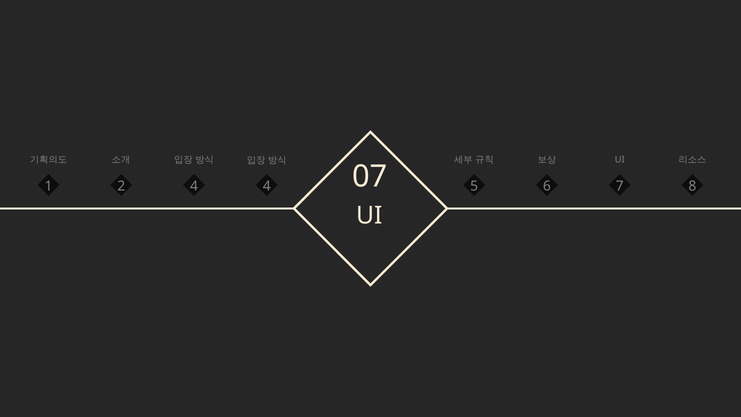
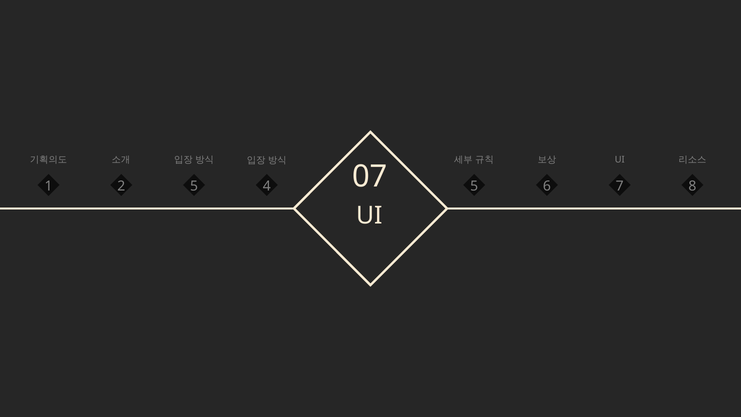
2 4: 4 -> 5 (194, 186)
